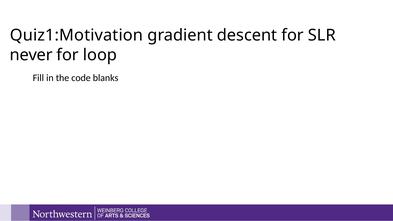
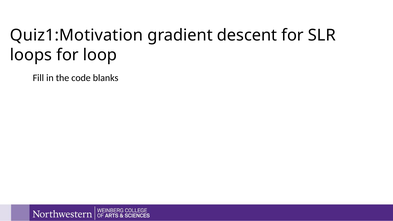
never: never -> loops (31, 55)
